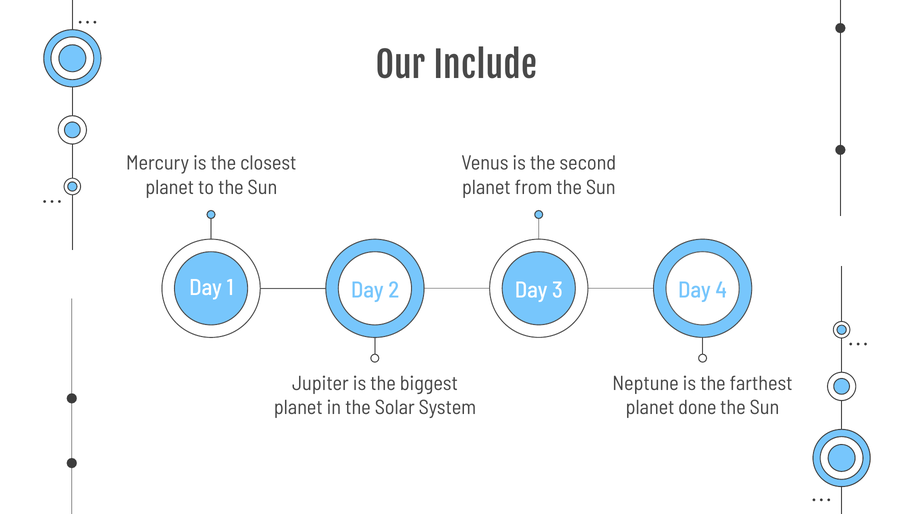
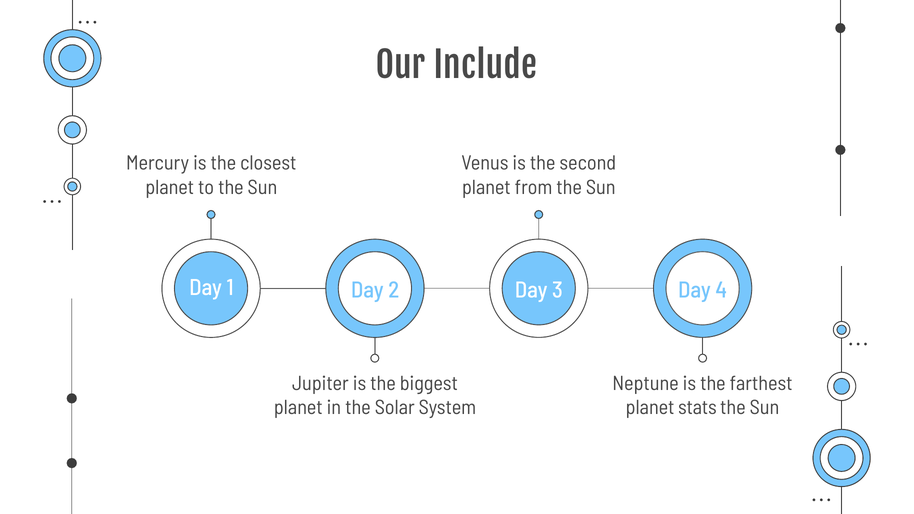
done: done -> stats (697, 408)
